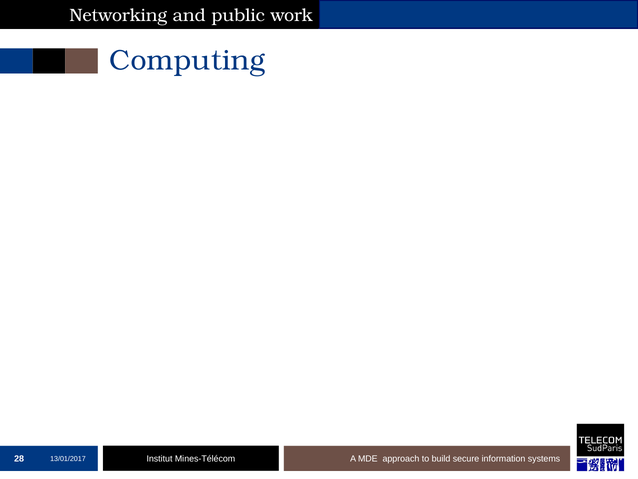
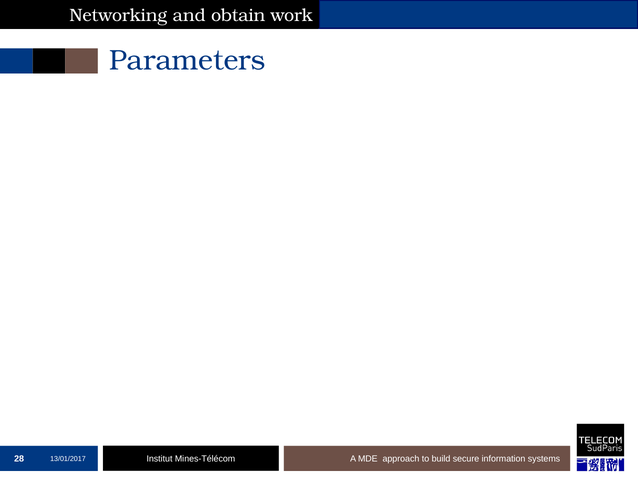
public: public -> obtain (238, 15)
Computing: Computing -> Parameters (187, 60)
